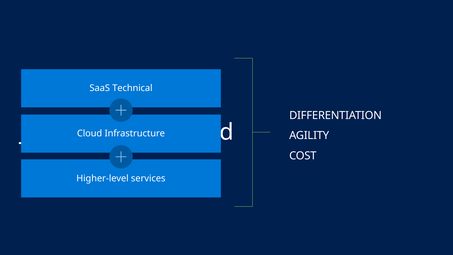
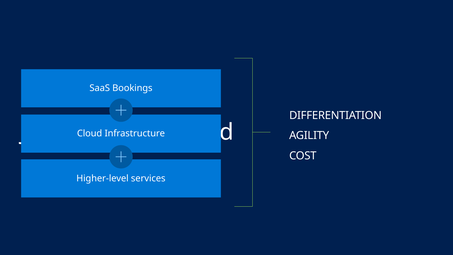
Technical: Technical -> Bookings (132, 88)
